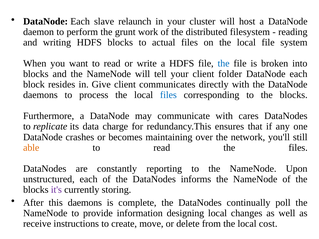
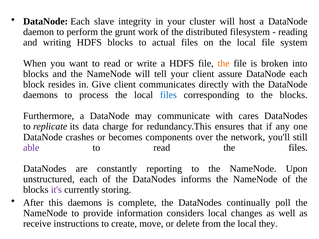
relaunch: relaunch -> integrity (135, 21)
the colour: blue -> orange (224, 64)
folder: folder -> assure (230, 74)
maintaining: maintaining -> components (169, 137)
able colour: orange -> purple (31, 148)
designing: designing -> considers (185, 213)
cost: cost -> they (268, 224)
